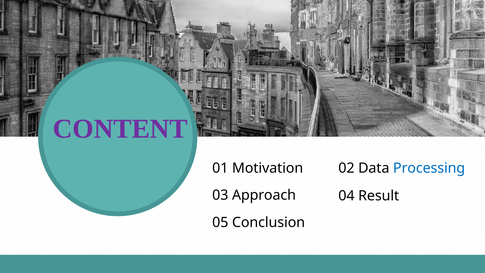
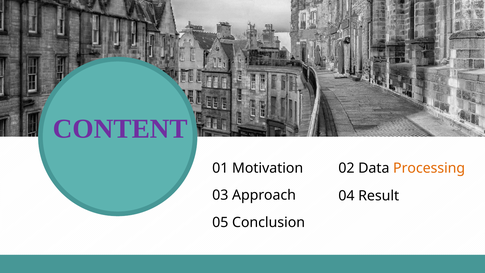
Processing colour: blue -> orange (429, 168)
